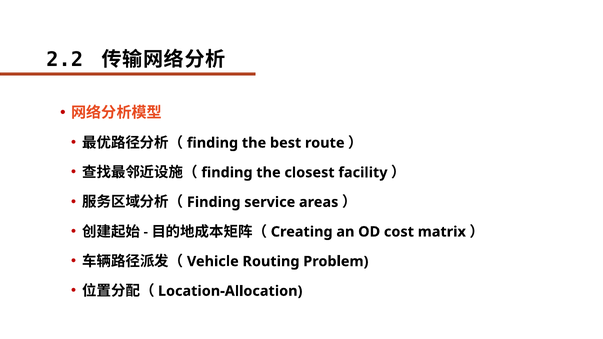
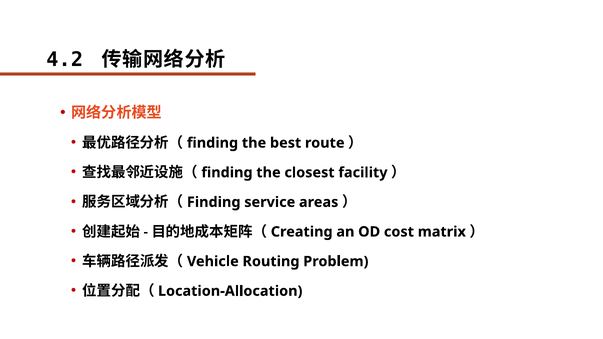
2.2: 2.2 -> 4.2 (65, 60)
